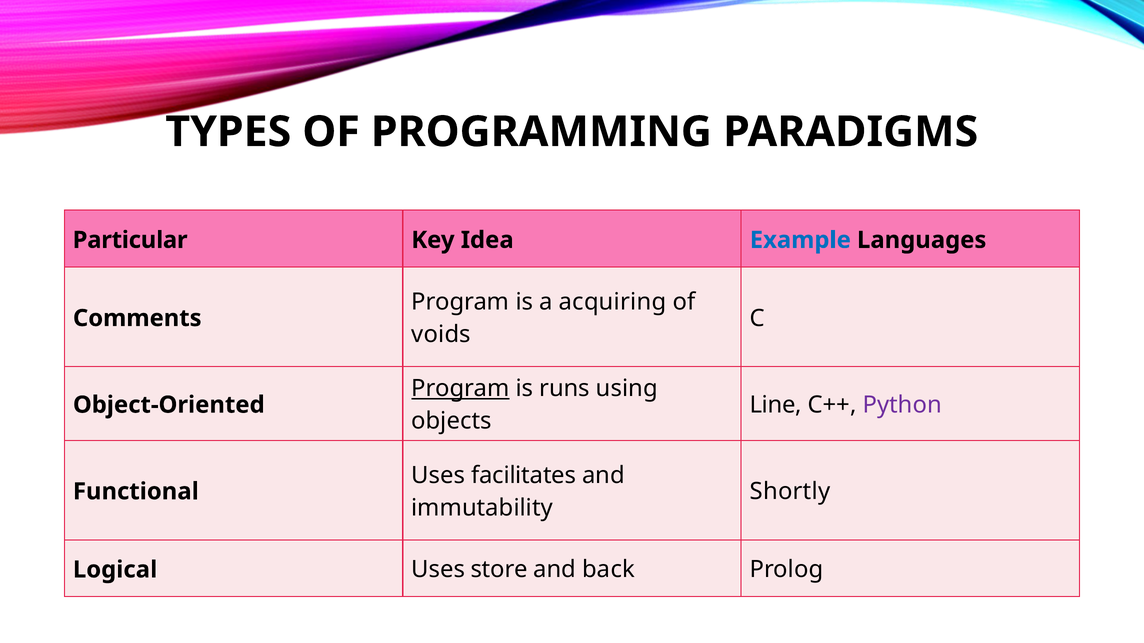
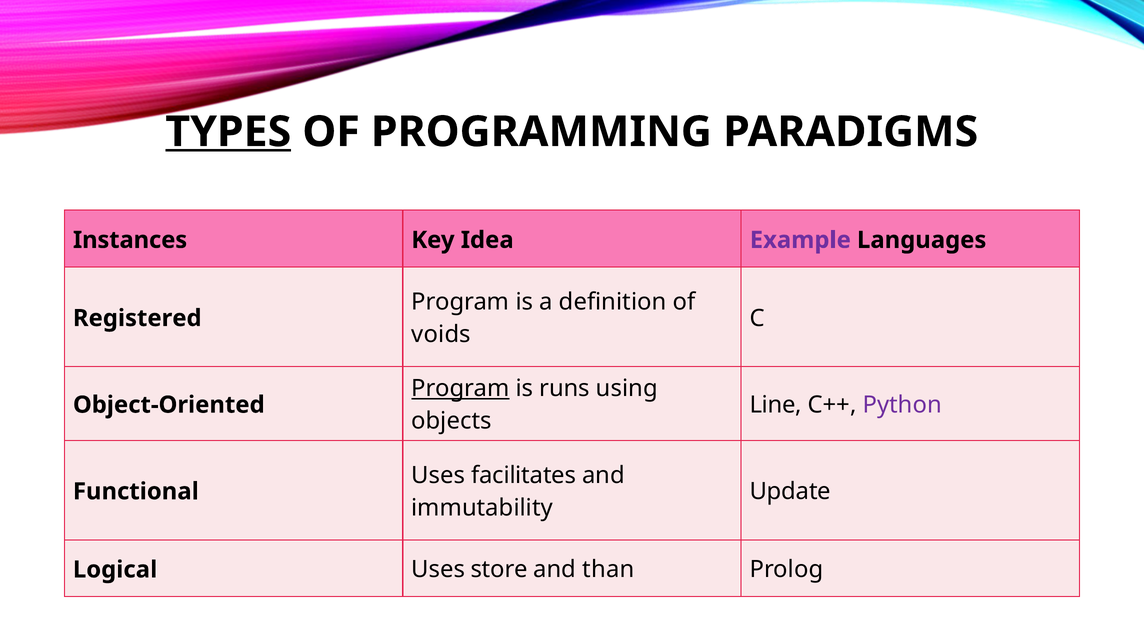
TYPES underline: none -> present (228, 132)
Particular: Particular -> Instances (130, 240)
Example colour: blue -> purple (800, 240)
acquiring: acquiring -> definition (613, 302)
Comments: Comments -> Registered (137, 318)
Shortly: Shortly -> Update (790, 492)
back: back -> than (608, 570)
